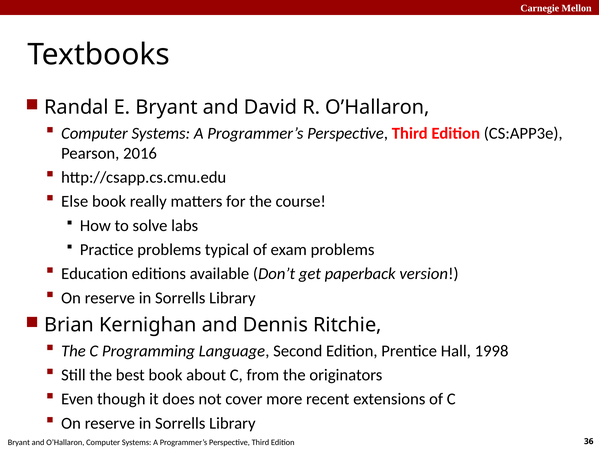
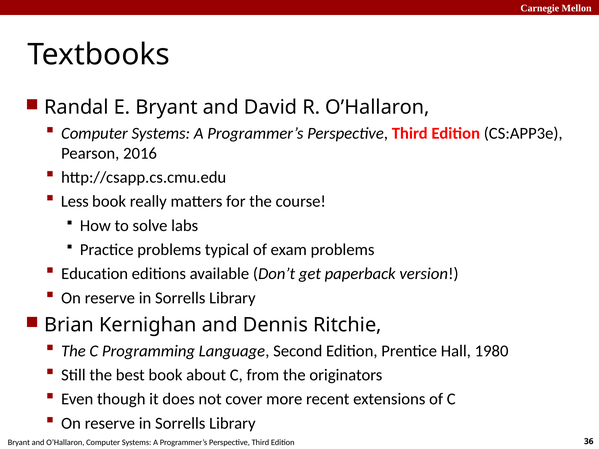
Else: Else -> Less (75, 202)
1998: 1998 -> 1980 (492, 351)
